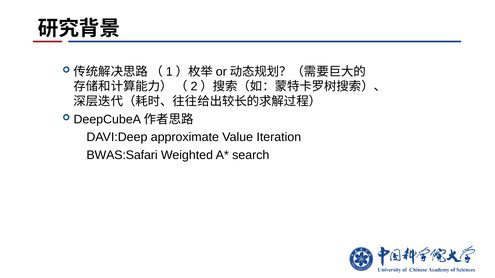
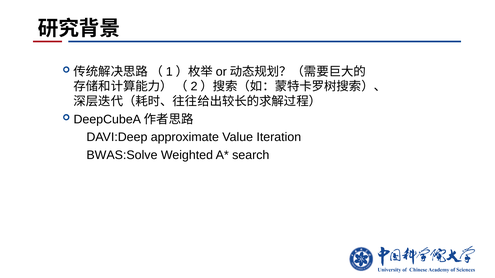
BWAS:Safari: BWAS:Safari -> BWAS:Solve (122, 155)
